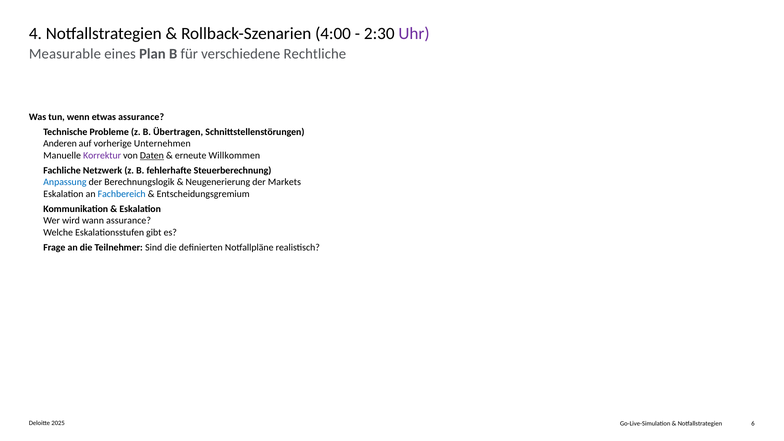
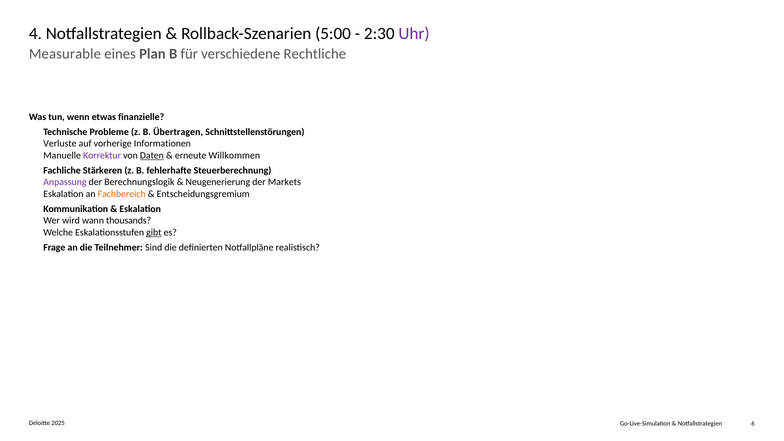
4:00: 4:00 -> 5:00 (333, 34)
etwas assurance: assurance -> finanzielle (141, 117)
Anderen: Anderen -> Verluste (60, 144)
Unternehmen: Unternehmen -> Informationen (162, 144)
Netzwerk: Netzwerk -> Stärkeren (103, 170)
Anpassung colour: blue -> purple (65, 182)
Fachbereich colour: blue -> orange (122, 194)
wann assurance: assurance -> thousands (129, 221)
gibt underline: none -> present (154, 232)
